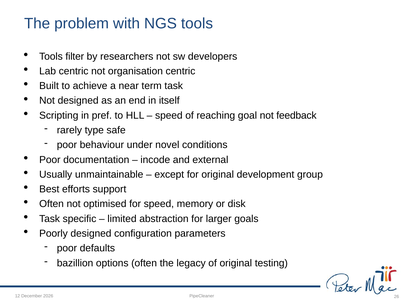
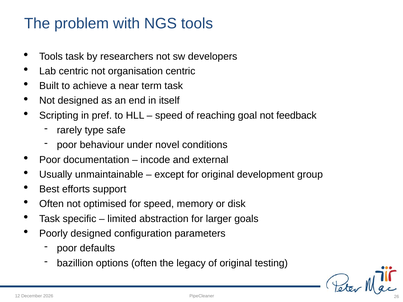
Tools filter: filter -> task (75, 56)
